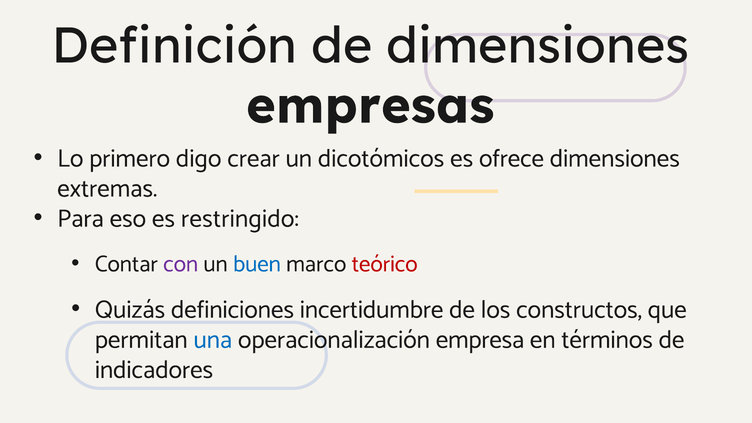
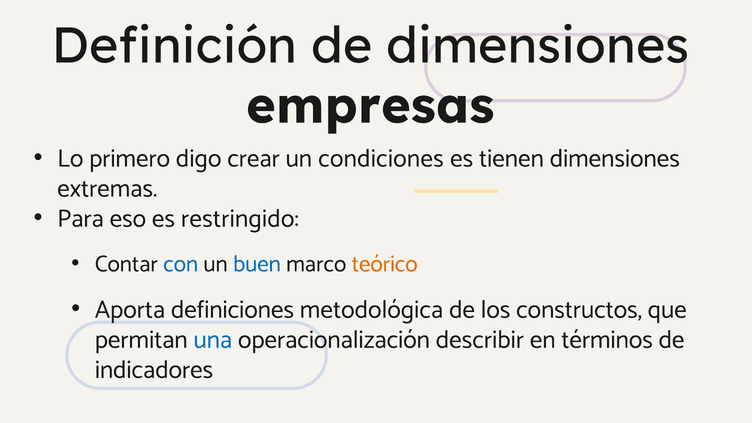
dicotómicos: dicotómicos -> condiciones (381, 158)
ofrece: ofrece -> tienen (511, 158)
con colour: purple -> blue (181, 264)
teórico colour: red -> orange (385, 264)
Quizás: Quizás -> Aporta (130, 309)
incertidumbre: incertidumbre -> metodológica (371, 309)
empresa: empresa -> describir (480, 340)
